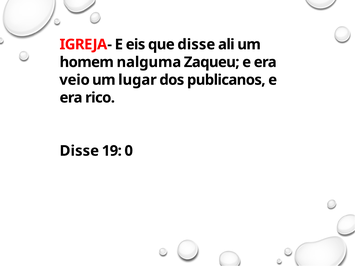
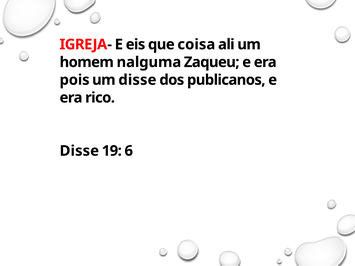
que disse: disse -> coisa (196, 44)
veio: veio -> pois (75, 80)
um lugar: lugar -> disse (137, 80)
0: 0 -> 6 (129, 151)
